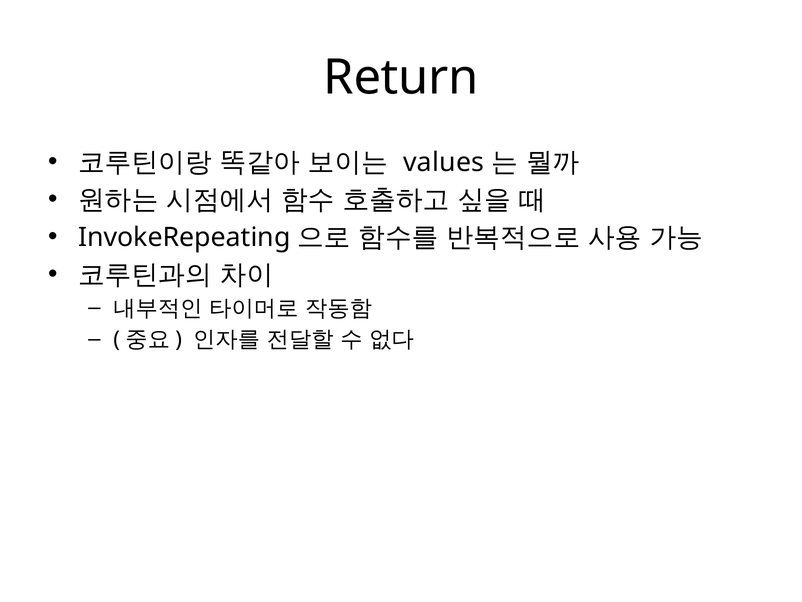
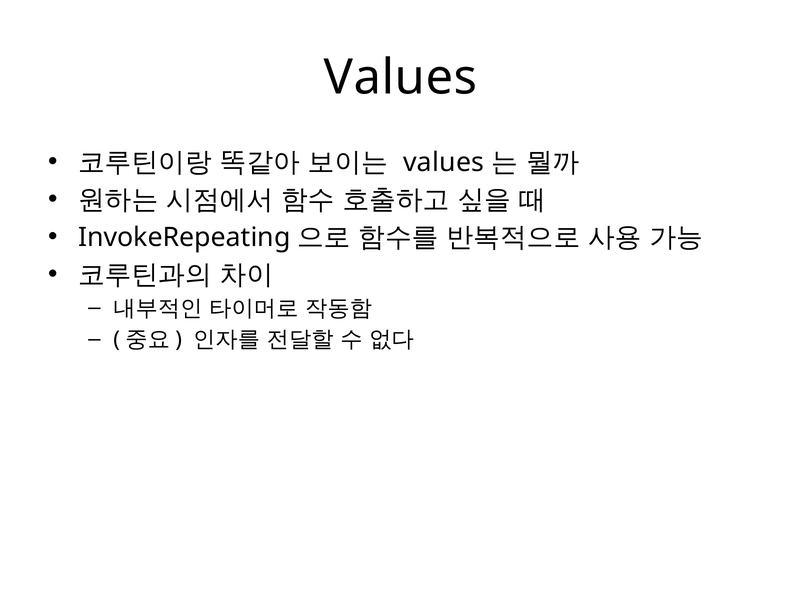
Return: Return -> Values (401, 78)
